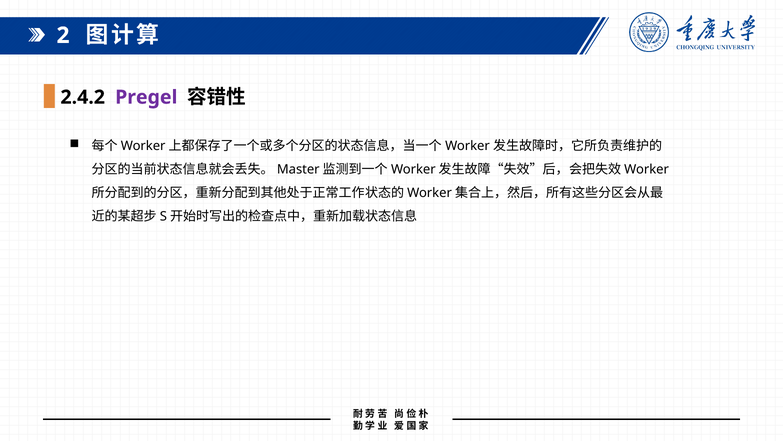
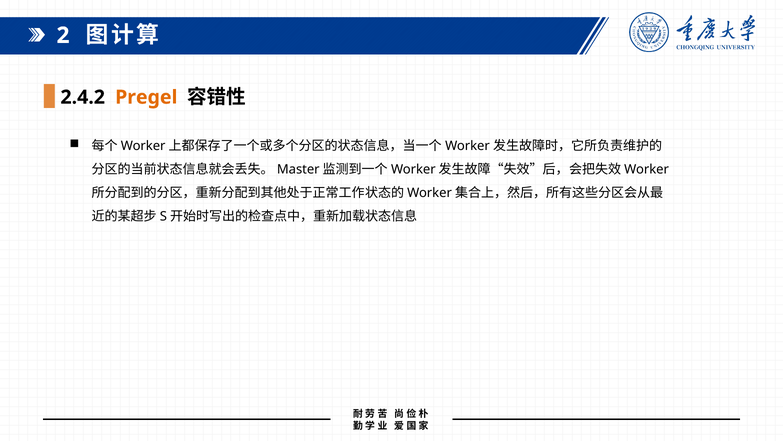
Pregel colour: purple -> orange (146, 97)
